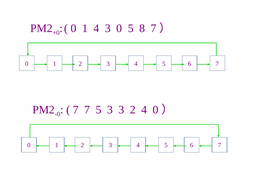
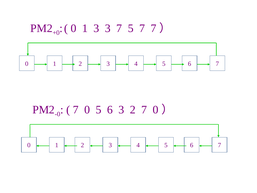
1 4: 4 -> 3 (96, 28)
3 0: 0 -> 7 (119, 28)
5 8: 8 -> 7 (142, 28)
7: 7 -> 0 (87, 110)
3: 3 -> 6 (110, 110)
2 4: 4 -> 7 (144, 110)
